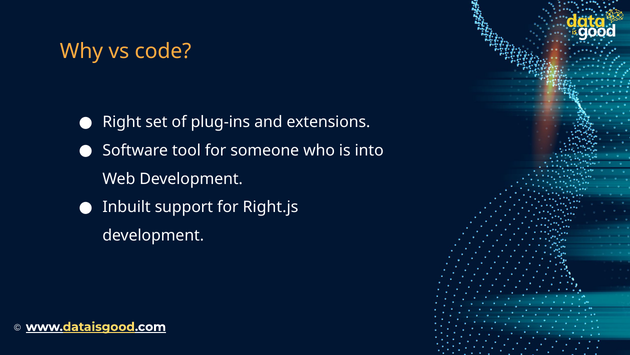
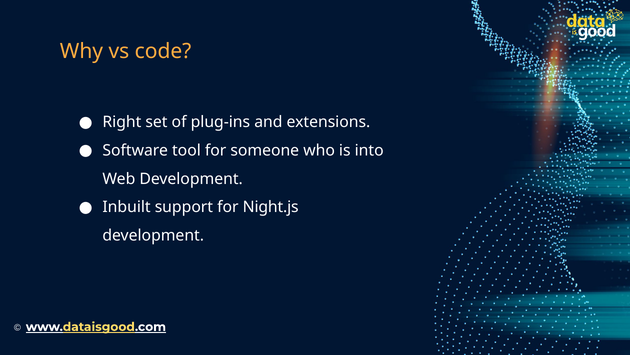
Right.js: Right.js -> Night.js (271, 207)
